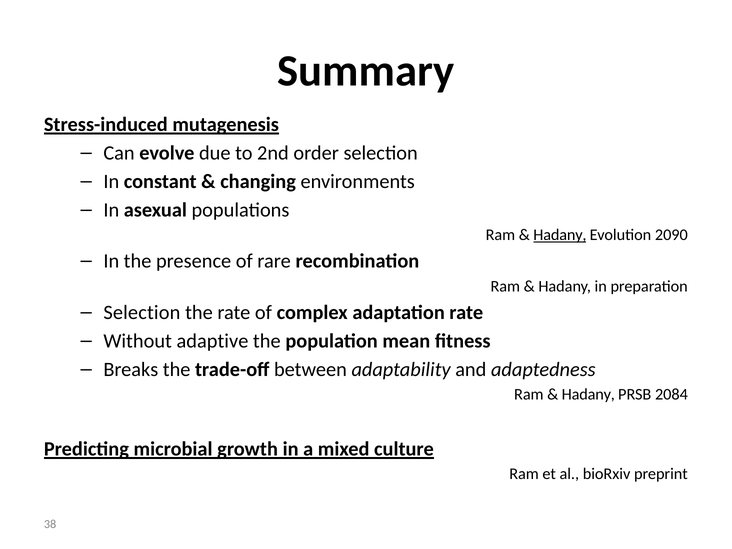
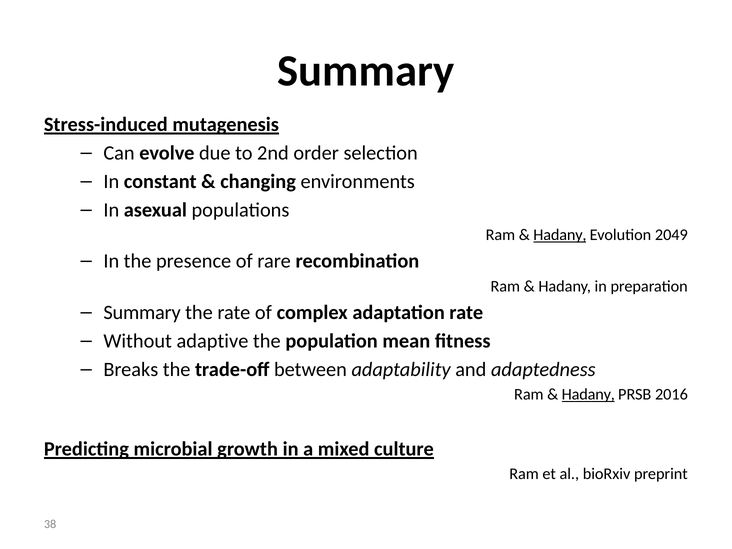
2090: 2090 -> 2049 (671, 235)
Selection: Selection -> Summary (142, 313)
Hadany underline: none -> present (588, 394)
2084: 2084 -> 2016 (671, 394)
